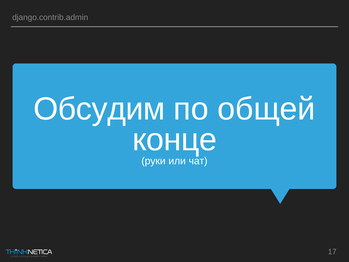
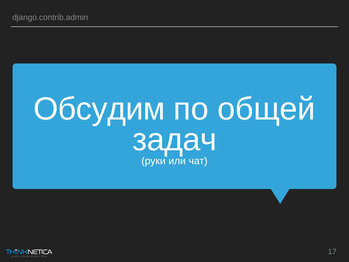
конце: конце -> задач (175, 140)
